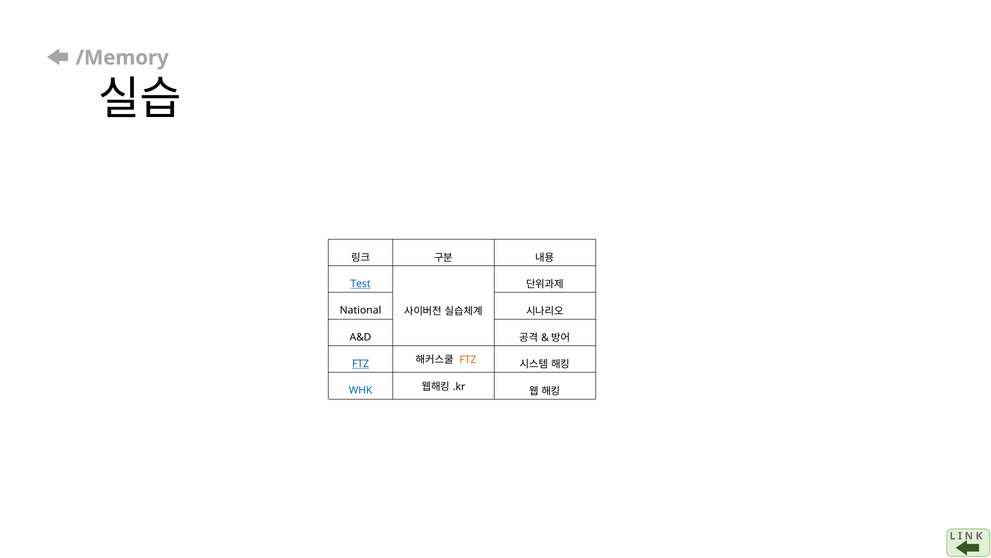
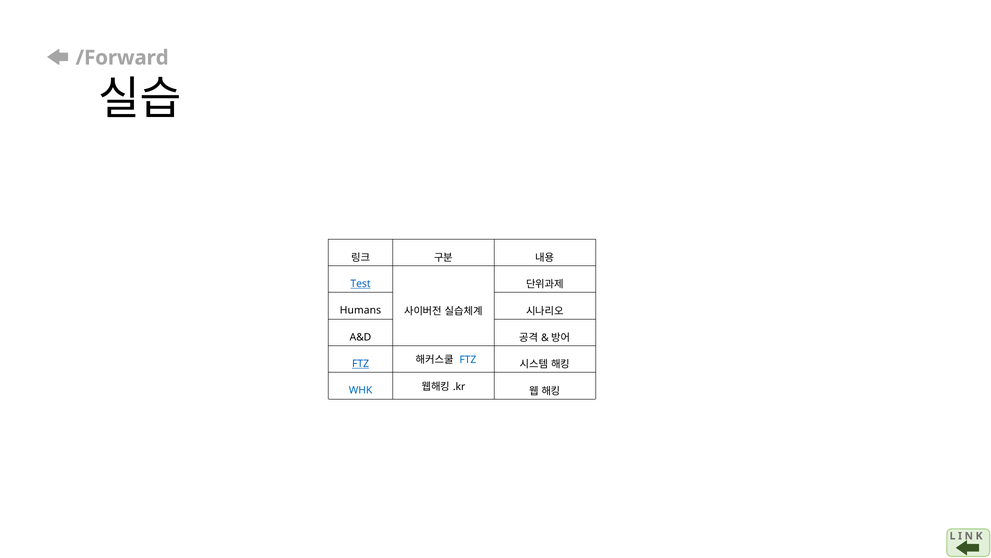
/Memory: /Memory -> /Forward (122, 58)
National: National -> Humans (361, 310)
FTZ colour: orange -> blue (468, 360)
